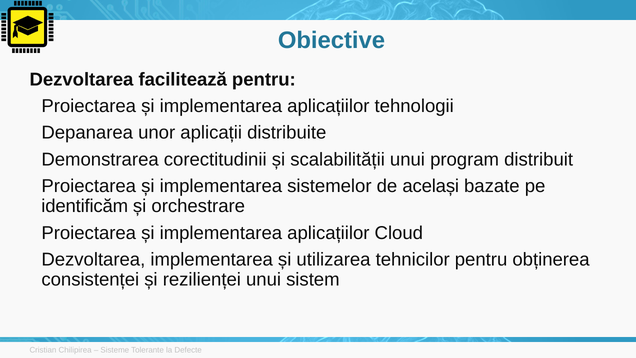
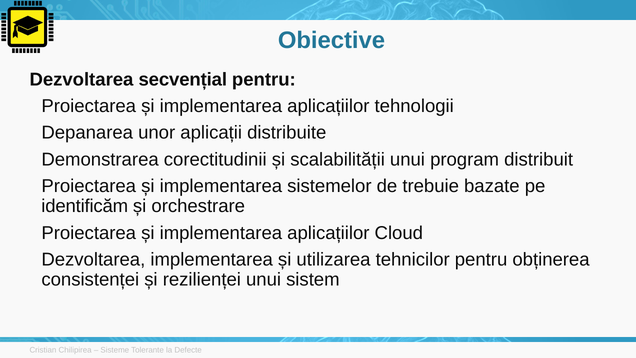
facilitează: facilitează -> secvențial (183, 79)
același: același -> trebuie (431, 186)
